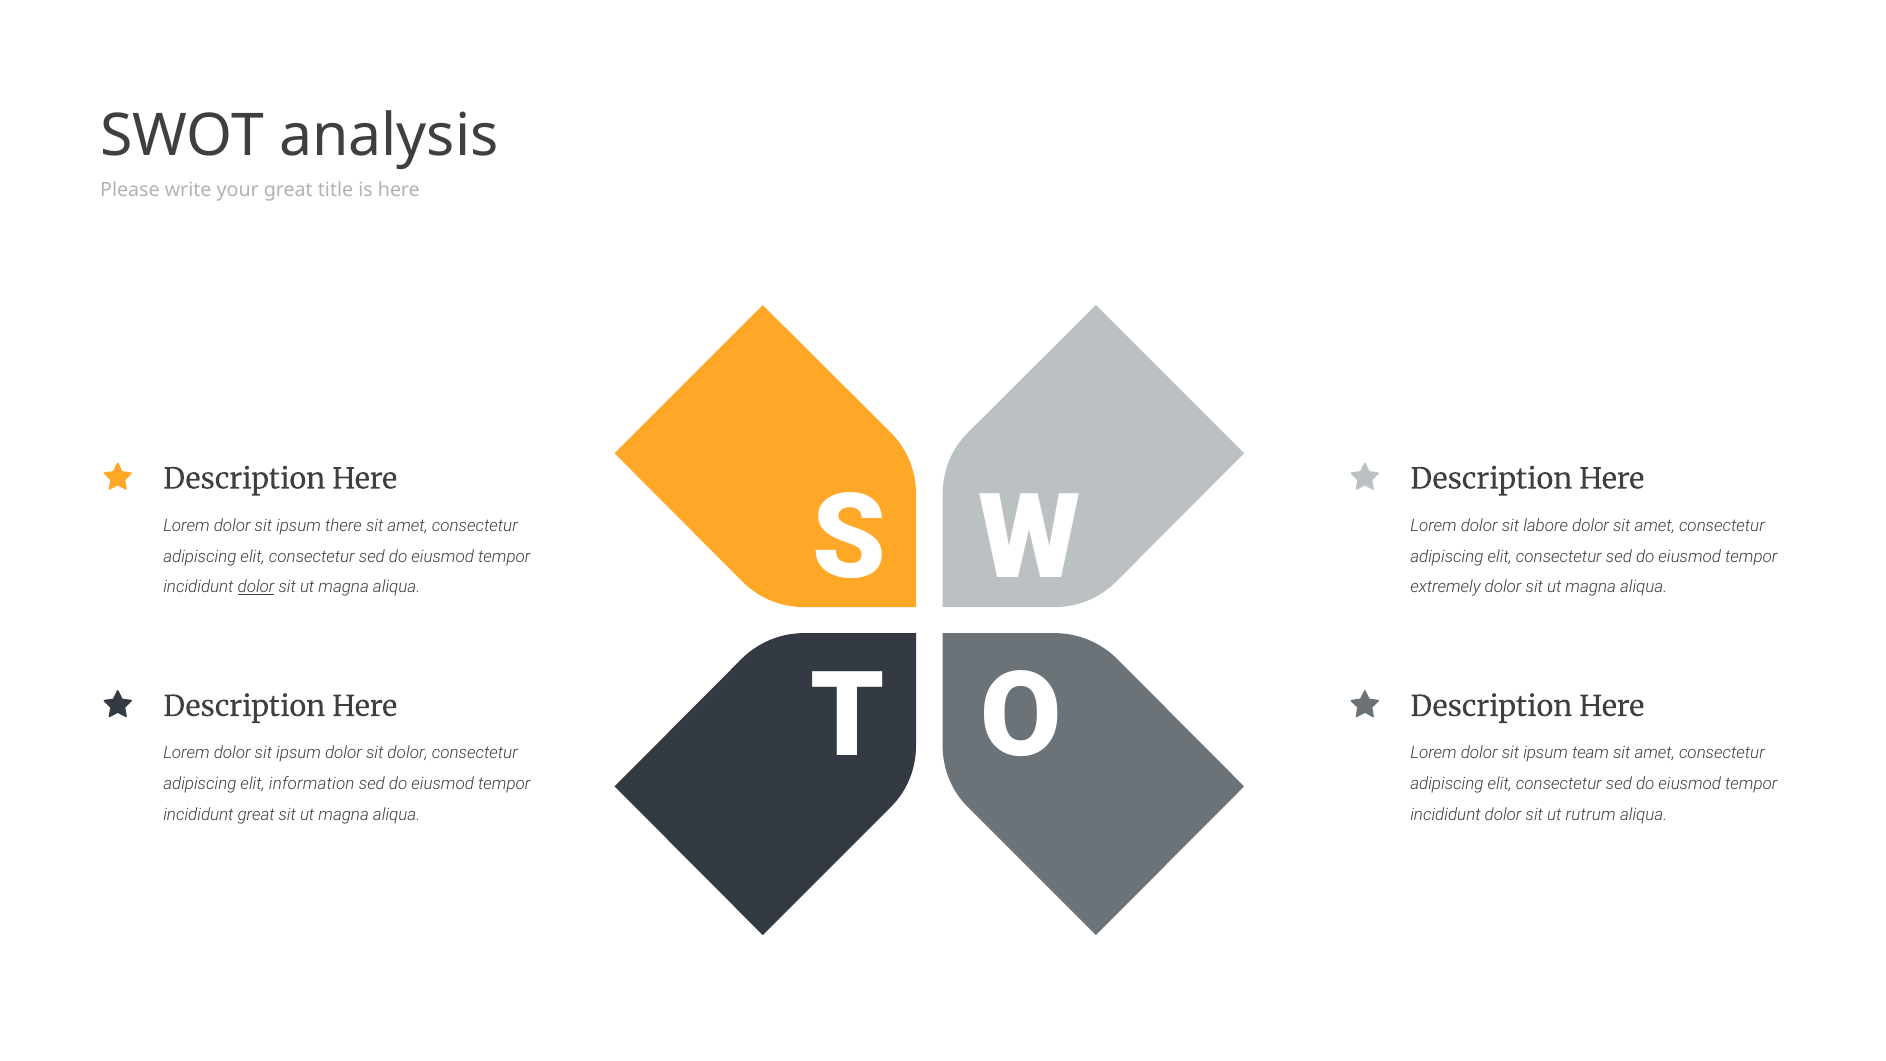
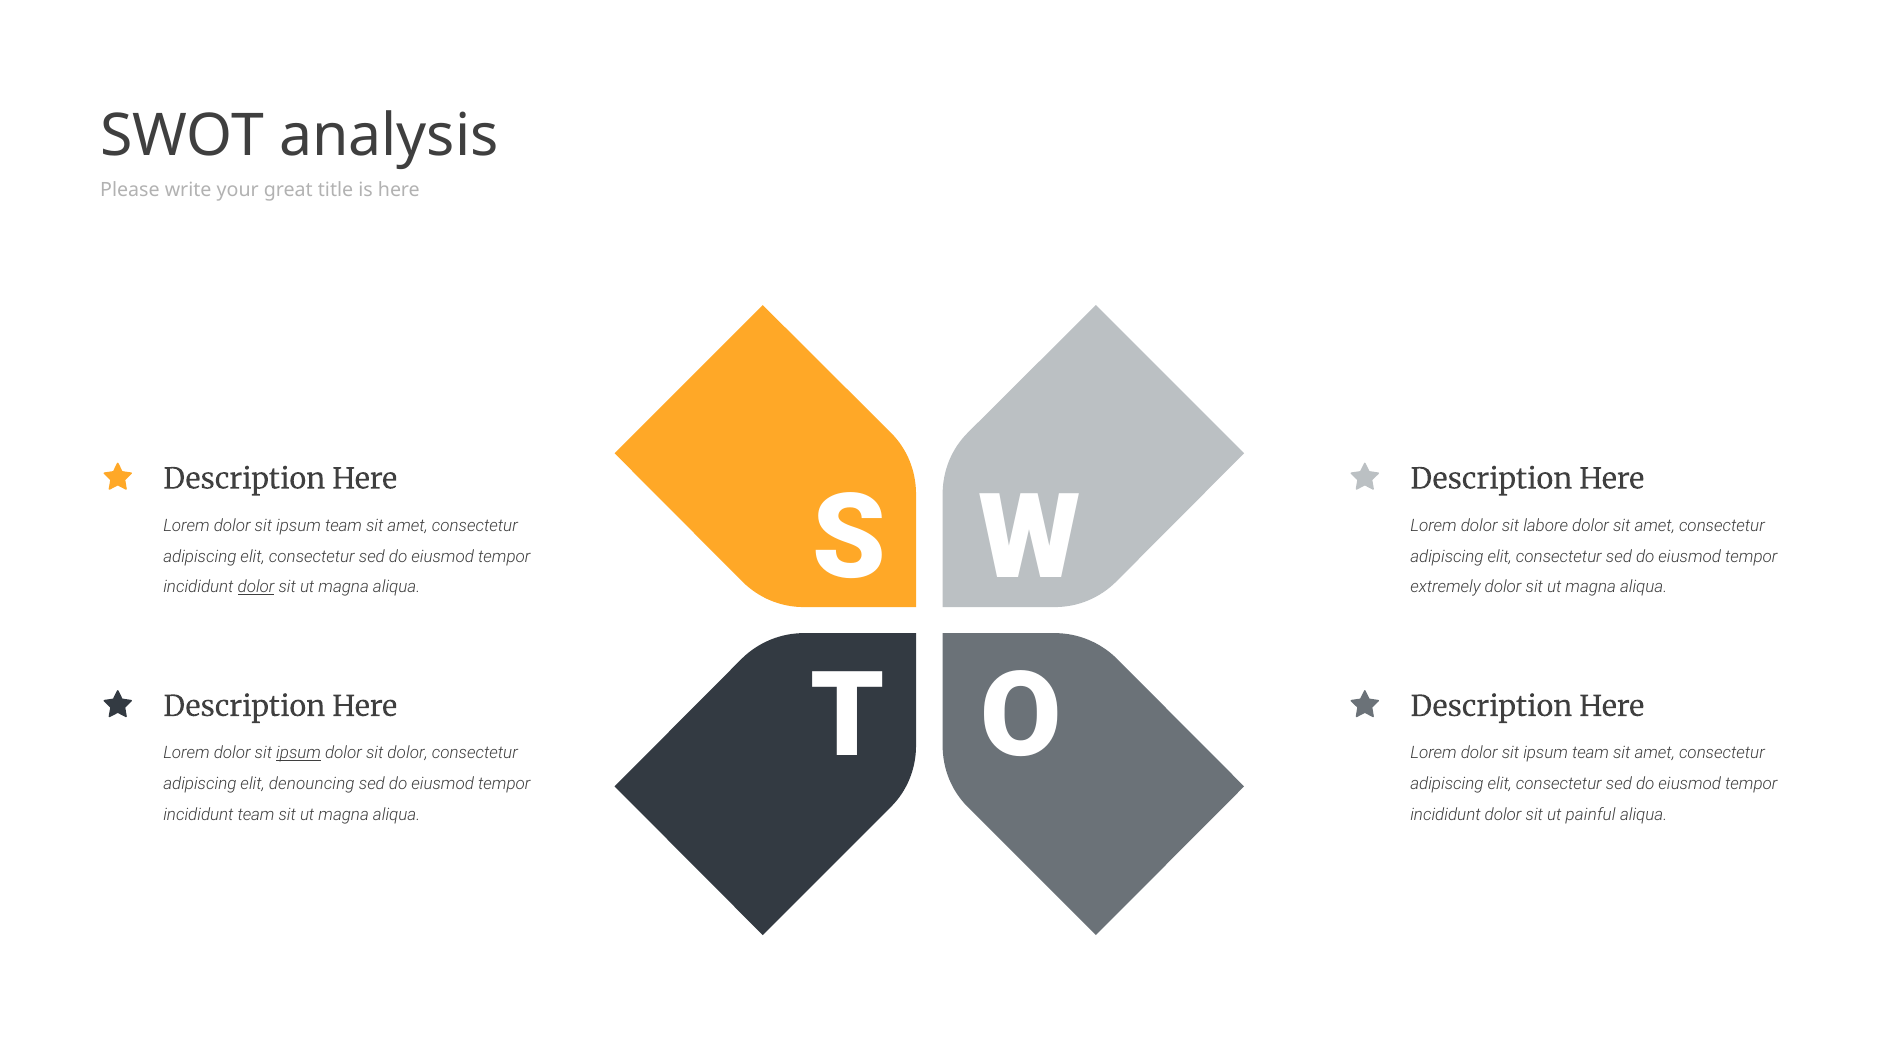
there: there -> team (344, 526)
ipsum underline: none -> present (299, 753)
information: information -> denouncing (312, 784)
incididunt great: great -> team (256, 815)
rutrum: rutrum -> painful (1591, 815)
